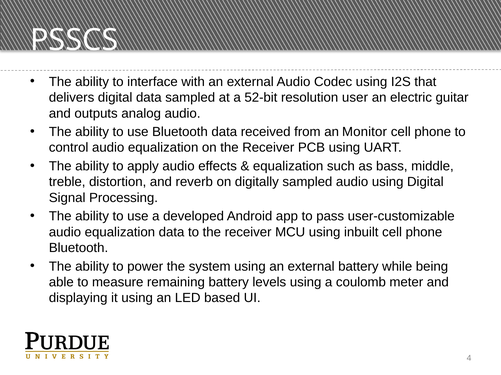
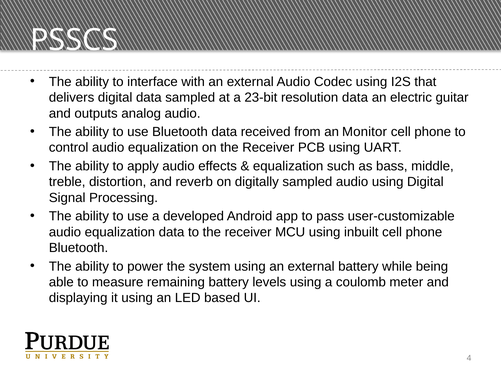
52-bit: 52-bit -> 23-bit (261, 98)
resolution user: user -> data (355, 98)
